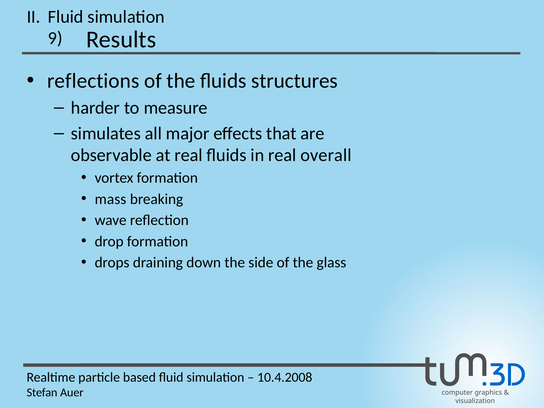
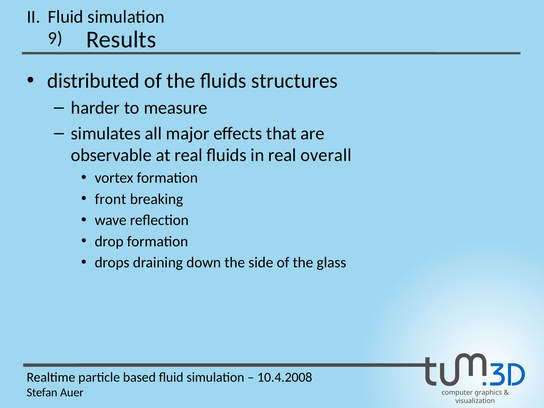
reflections: reflections -> distributed (93, 81)
mass: mass -> front (111, 199)
